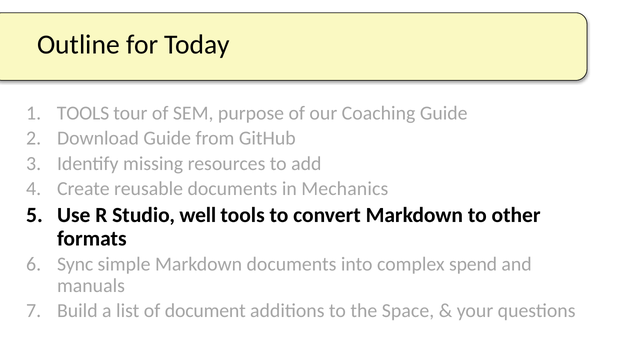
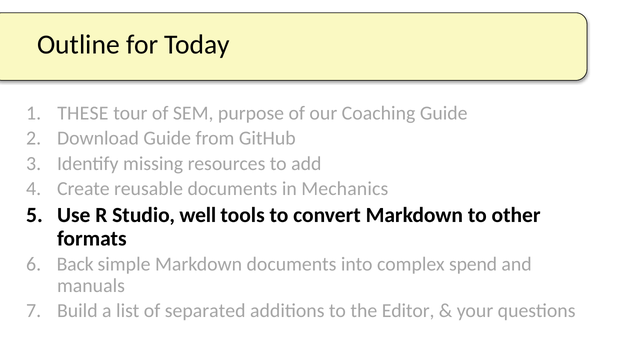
TOOLS: TOOLS -> THESE (83, 113)
Sync: Sync -> Back (75, 264)
document: document -> separated (205, 311)
Space: Space -> Editor (408, 311)
